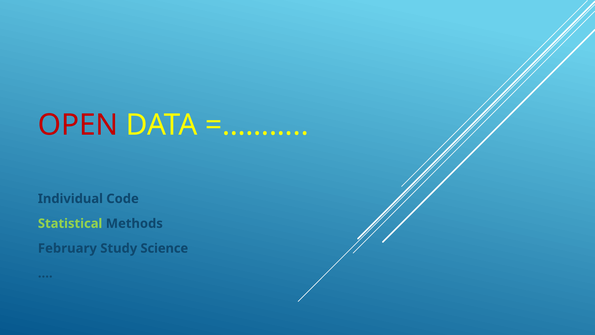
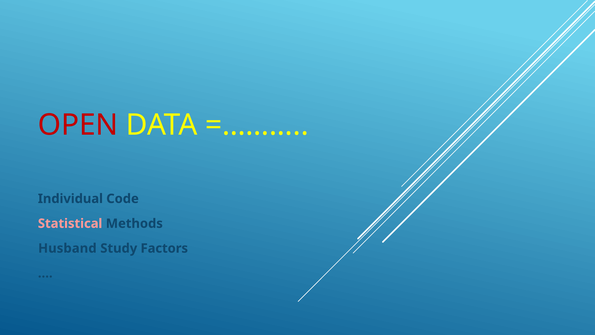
Statistical colour: light green -> pink (70, 223)
February: February -> Husband (67, 248)
Science: Science -> Factors (164, 248)
